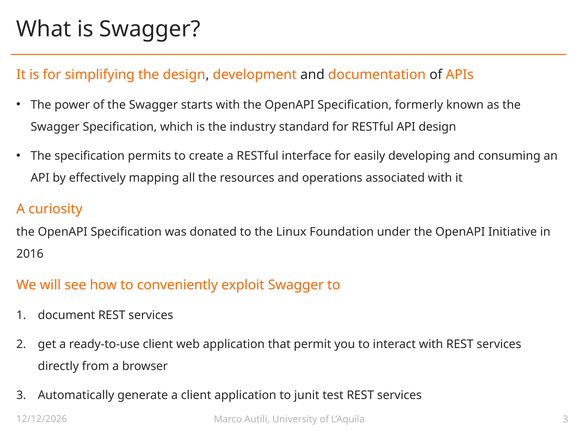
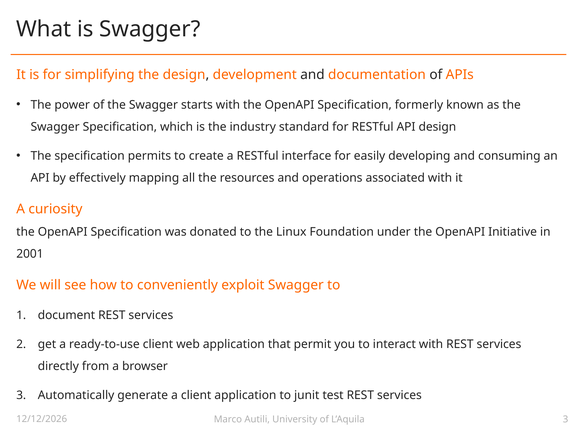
2016: 2016 -> 2001 (30, 254)
